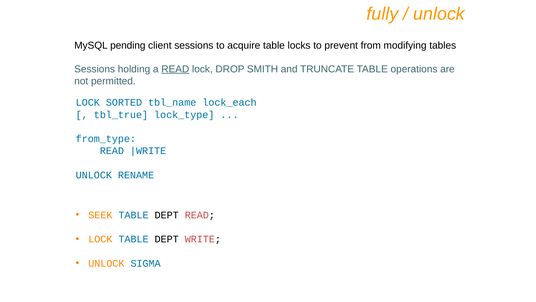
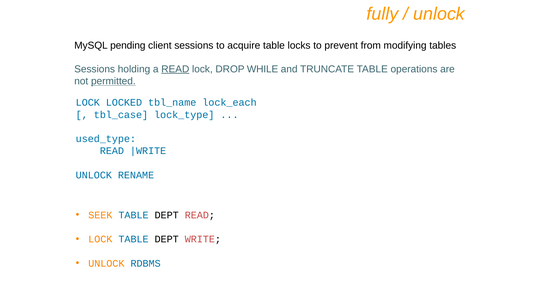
SMITH: SMITH -> WHILE (263, 69)
permitted underline: none -> present (113, 81)
SORTED: SORTED -> LOCKED (124, 103)
tbl_true: tbl_true -> tbl_case (121, 115)
from_type: from_type -> used_type (106, 139)
SIGMA: SIGMA -> RDBMS (146, 263)
